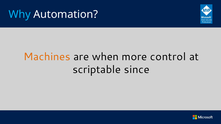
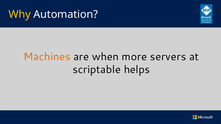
Why colour: light blue -> yellow (20, 14)
control: control -> servers (168, 57)
since: since -> helps (137, 70)
